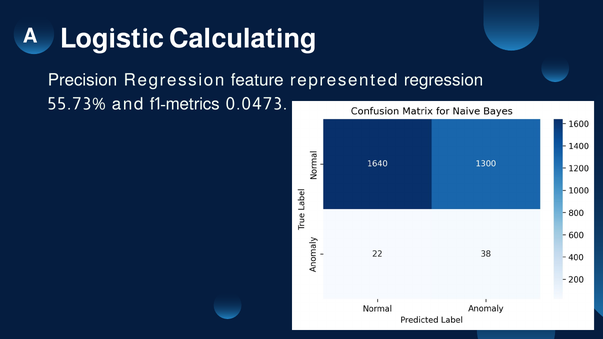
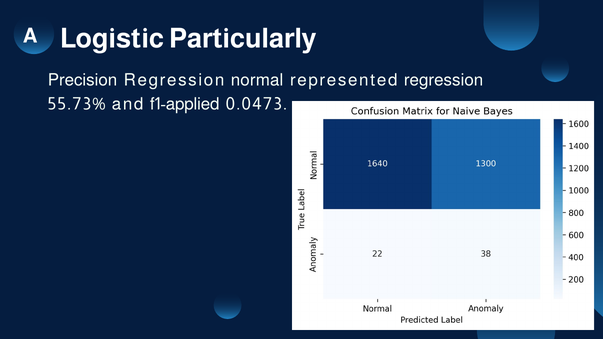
Calculating: Calculating -> Particularly (243, 39)
feature: feature -> normal (257, 80)
f1-metrics: f1-metrics -> f1-applied (185, 104)
